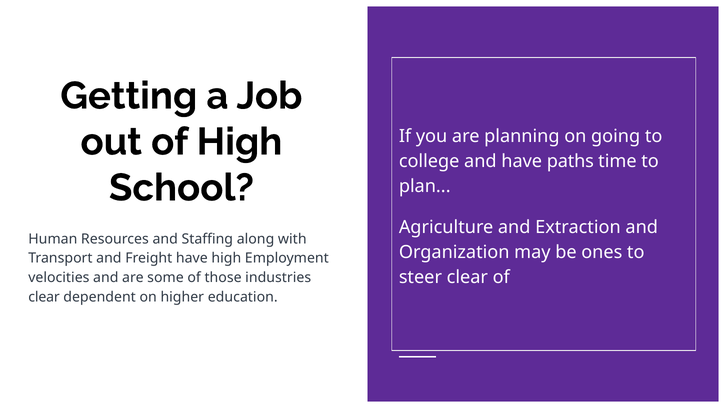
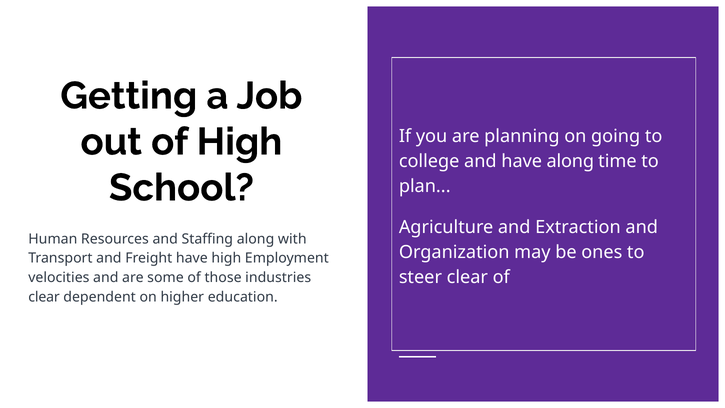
have paths: paths -> along (570, 161)
